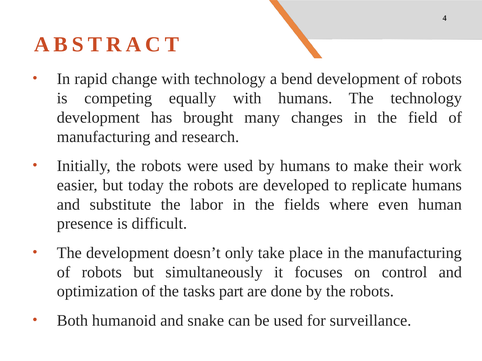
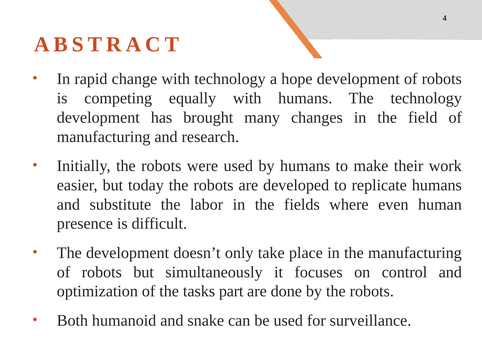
bend: bend -> hope (297, 79)
